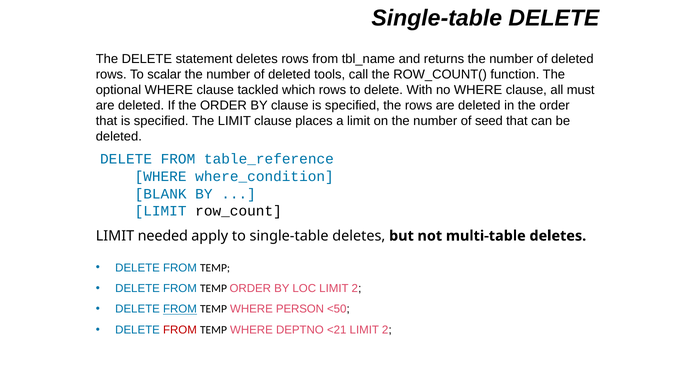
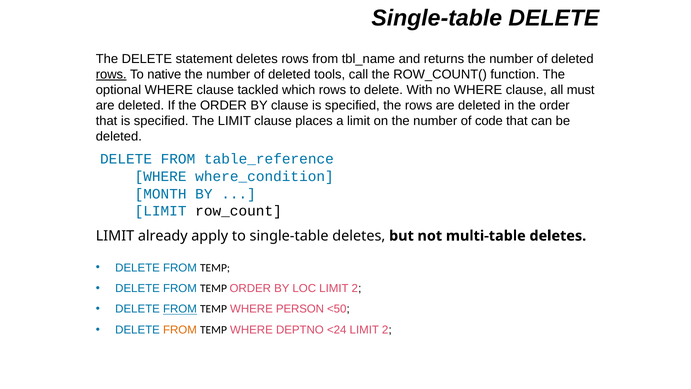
rows underline: none -> present (111, 74)
scalar: scalar -> native (164, 74)
seed: seed -> code (489, 121)
BLANK: BLANK -> MONTH (161, 194)
needed: needed -> already (163, 236)
FROM colour: red -> orange (180, 330)
<21: <21 -> <24 (337, 330)
